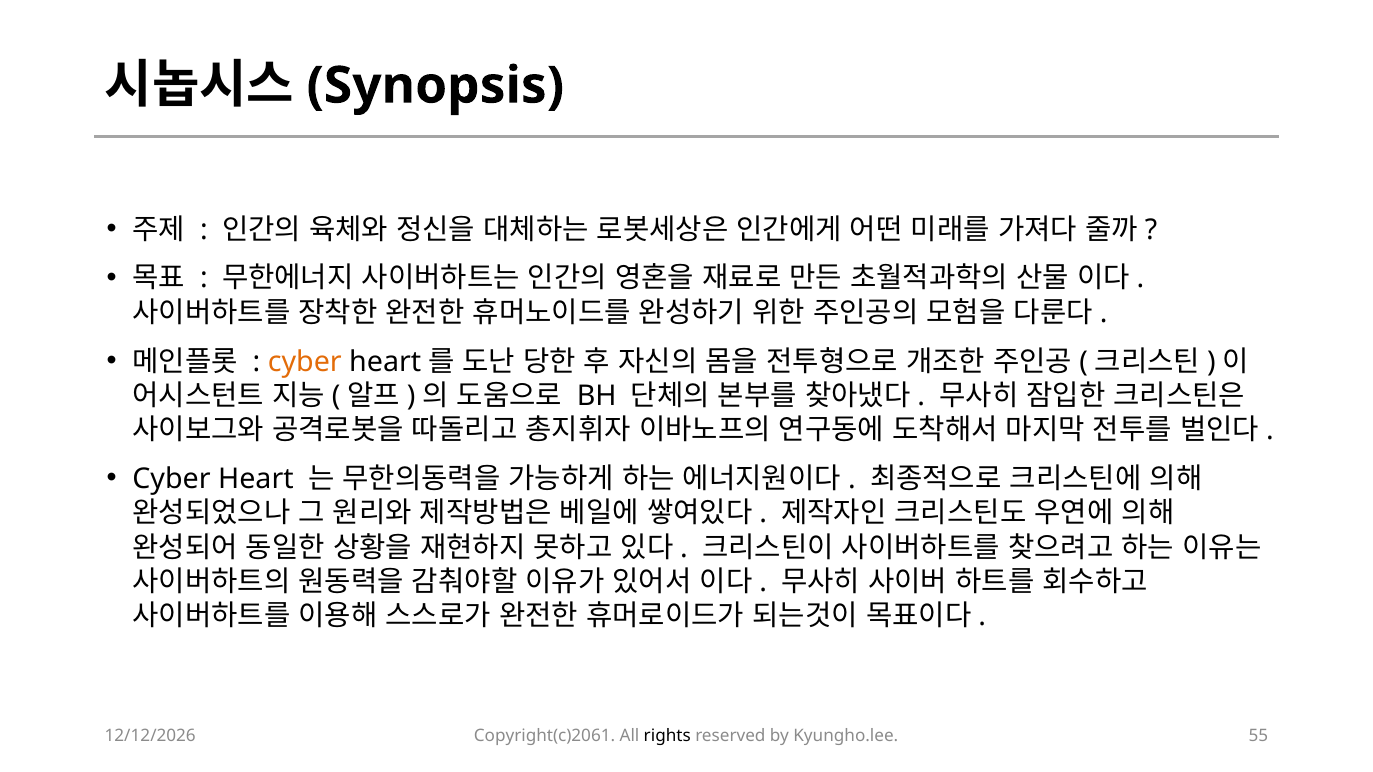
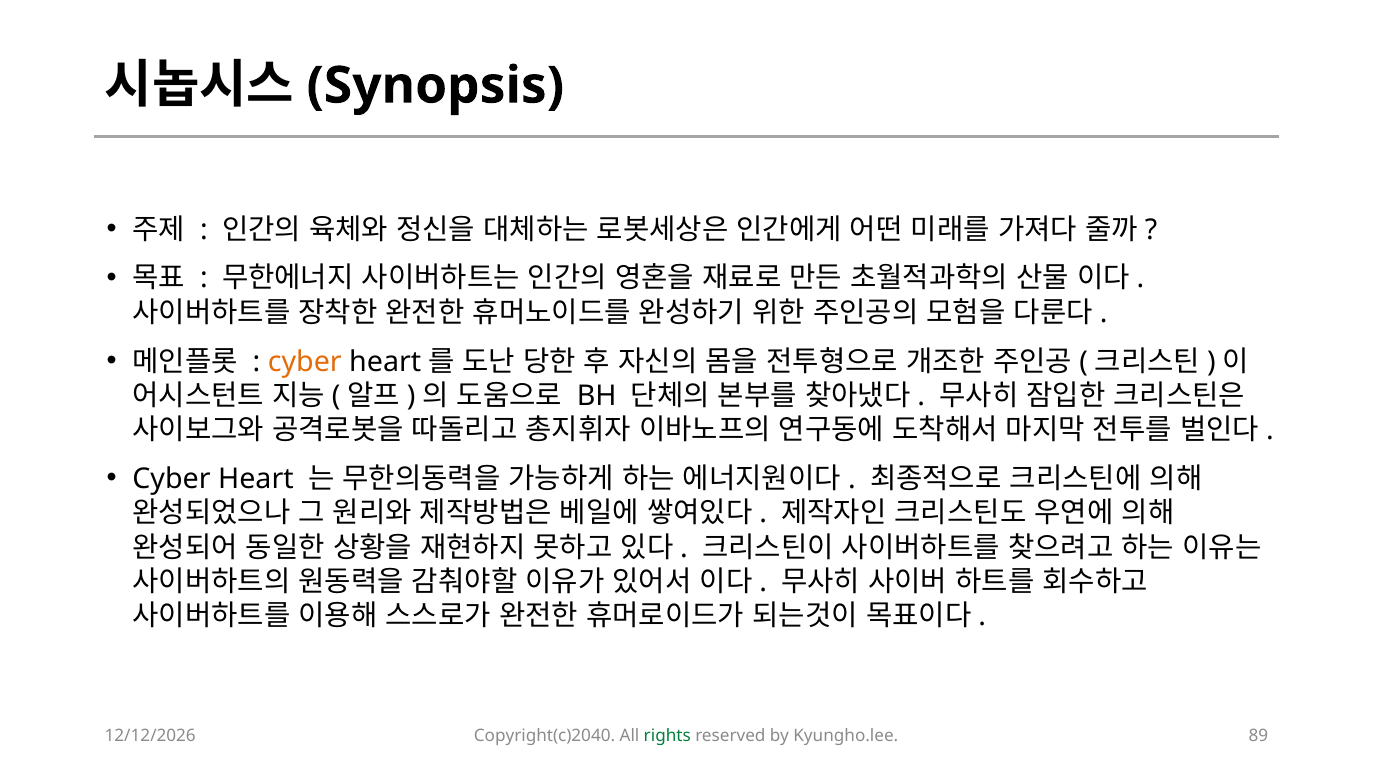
Copyright(c)2061: Copyright(c)2061 -> Copyright(c)2040 (545, 736)
rights colour: black -> green (667, 736)
55: 55 -> 89 (1258, 736)
